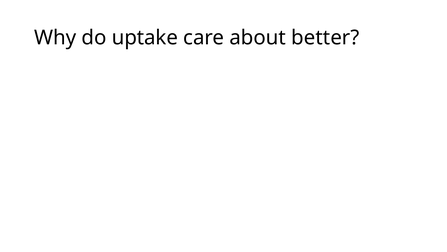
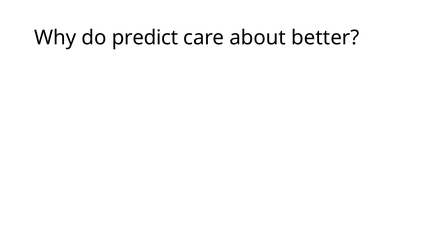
uptake: uptake -> predict (145, 38)
